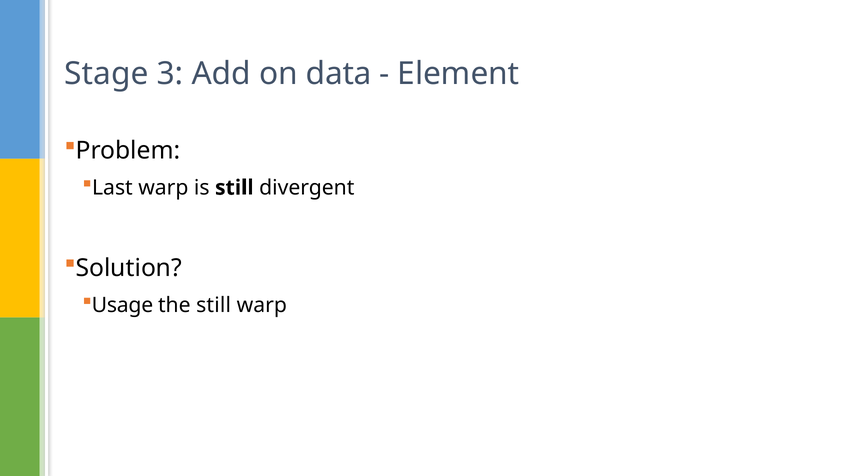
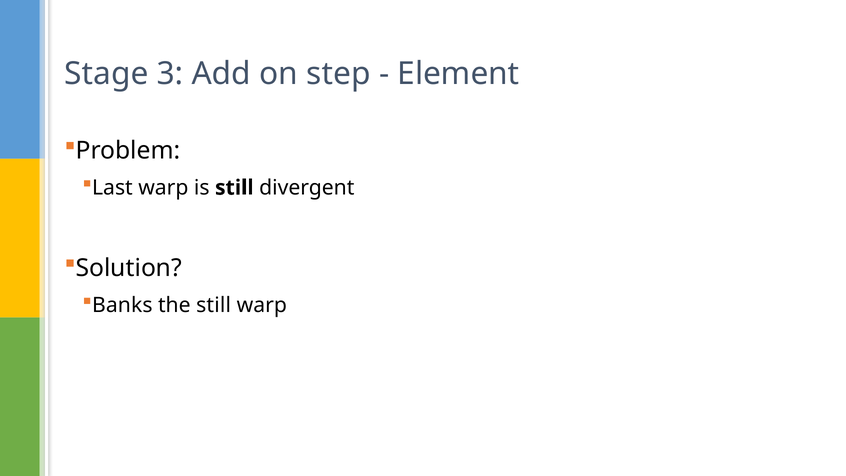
data: data -> step (338, 74)
Usage: Usage -> Banks (122, 305)
